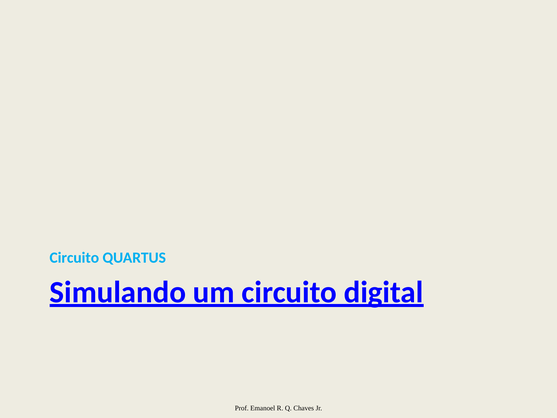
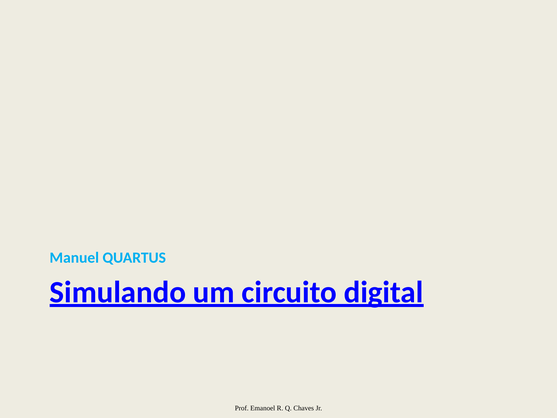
Circuito: Circuito -> Manuel (74, 257)
